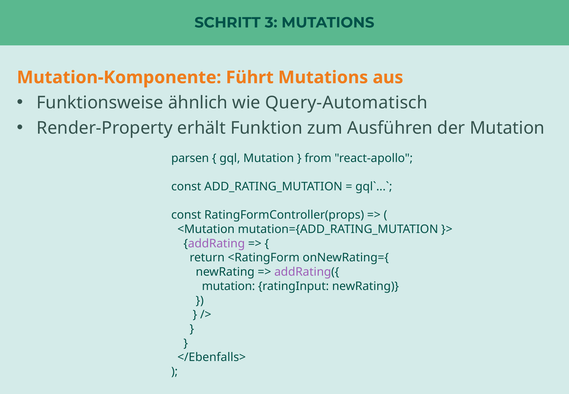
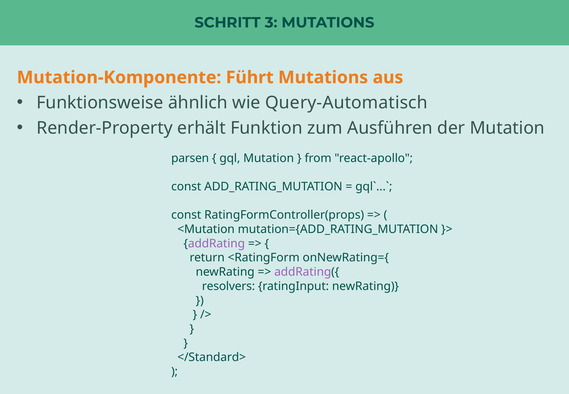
mutation: mutation -> resolvers (228, 286)
</Ebenfalls>: </Ebenfalls> -> </Standard> (212, 357)
